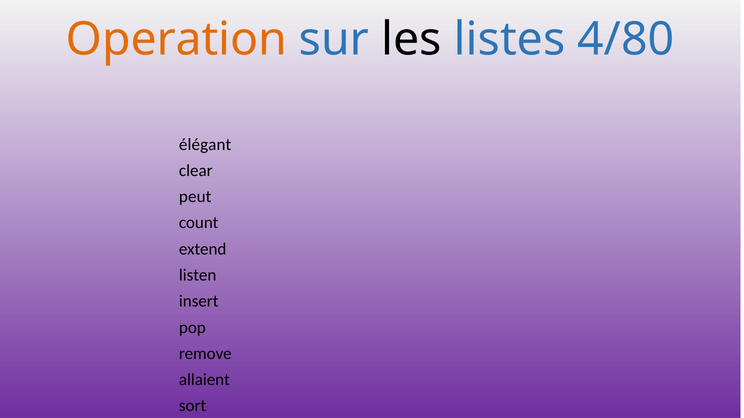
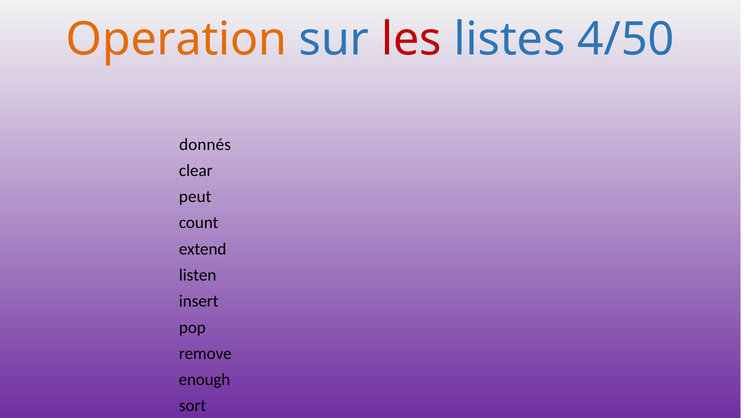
les colour: black -> red (411, 40)
4/80: 4/80 -> 4/50 (626, 40)
élégant: élégant -> donnés (205, 145)
allaient: allaient -> enough (204, 380)
